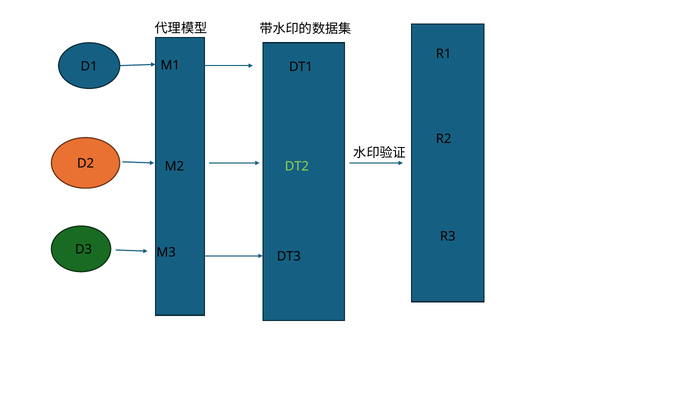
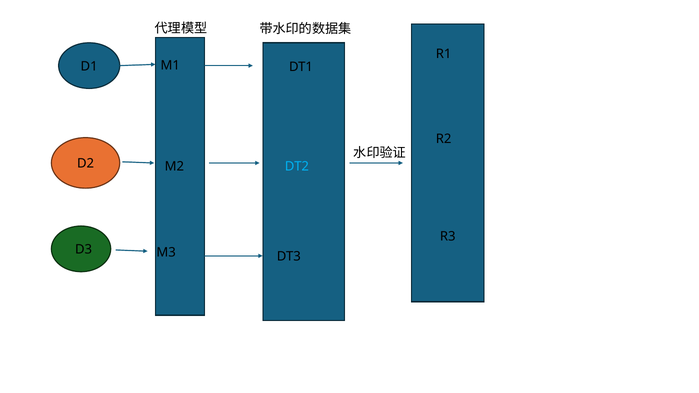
DT2 colour: light green -> light blue (297, 167)
